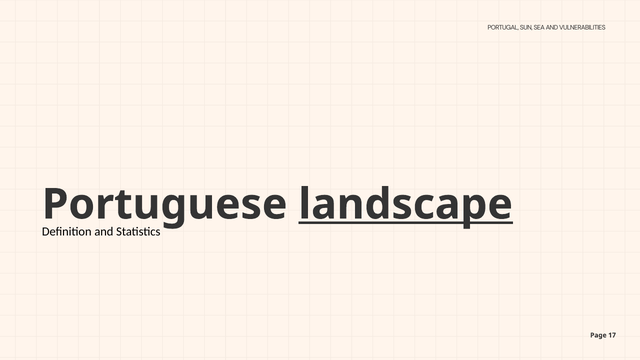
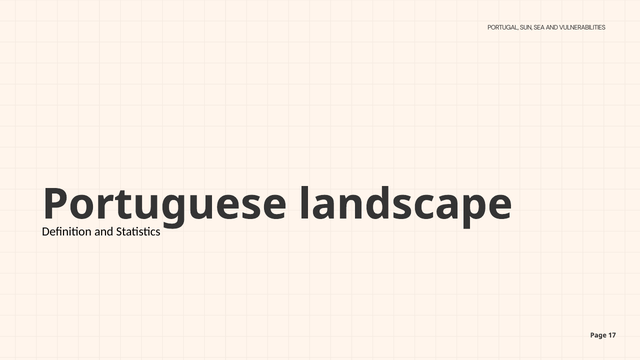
landscape underline: present -> none (406, 204)
